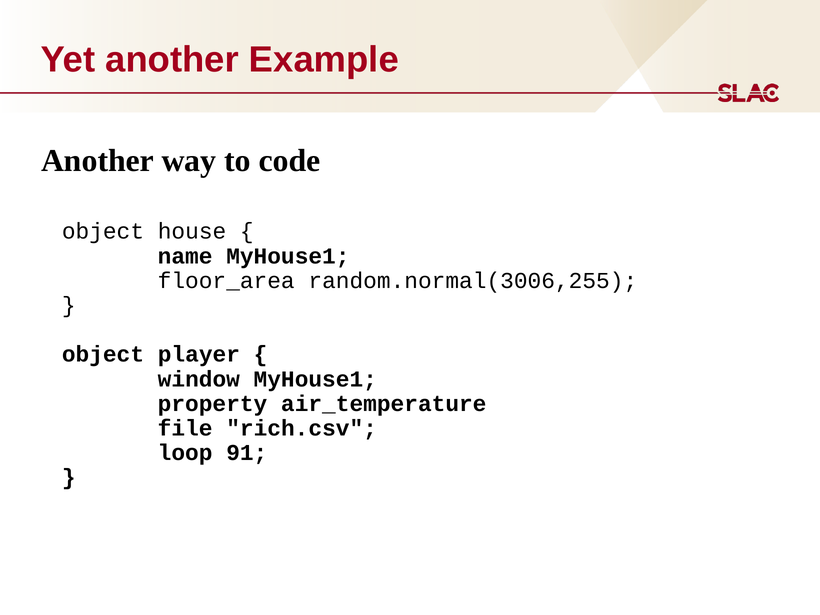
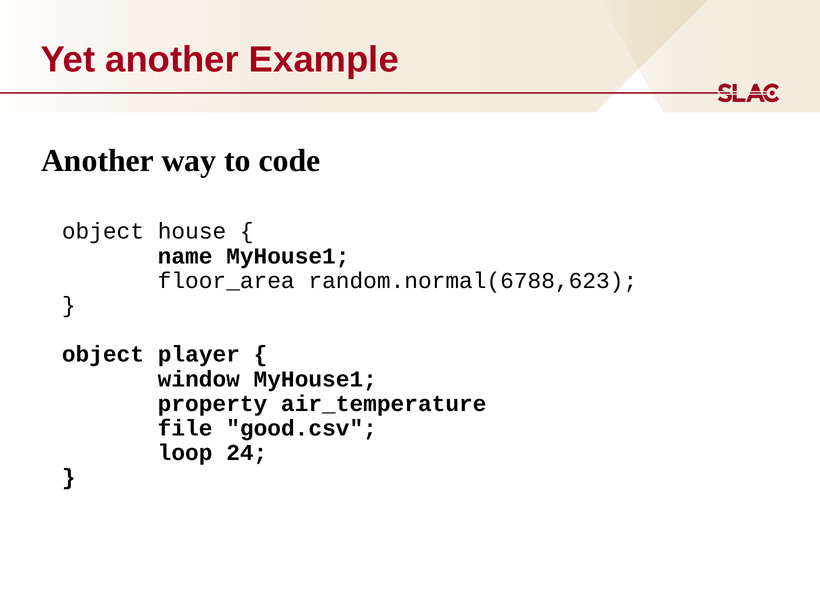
random.normal(3006,255: random.normal(3006,255 -> random.normal(6788,623 (473, 281)
rich.csv: rich.csv -> good.csv (302, 428)
91: 91 -> 24 (247, 453)
